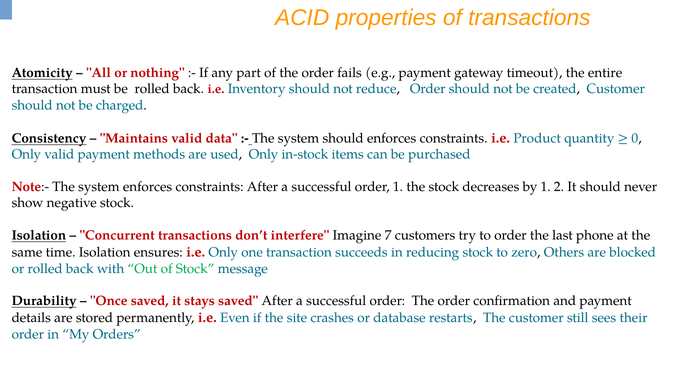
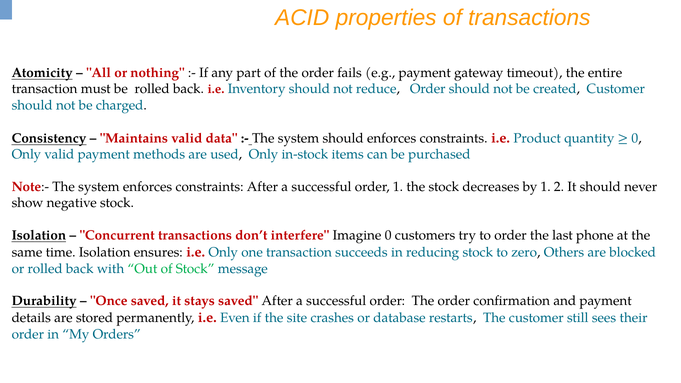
Imagine 7: 7 -> 0 (388, 235)
